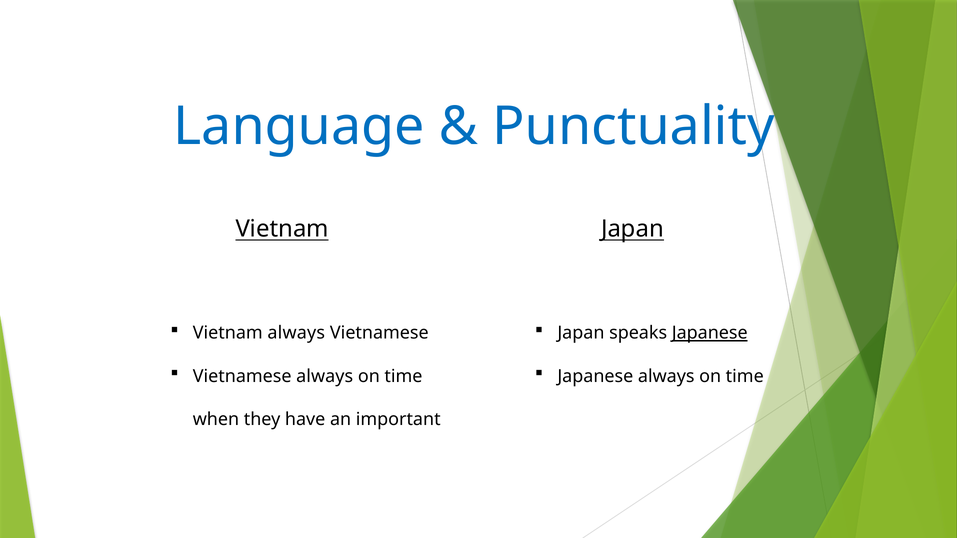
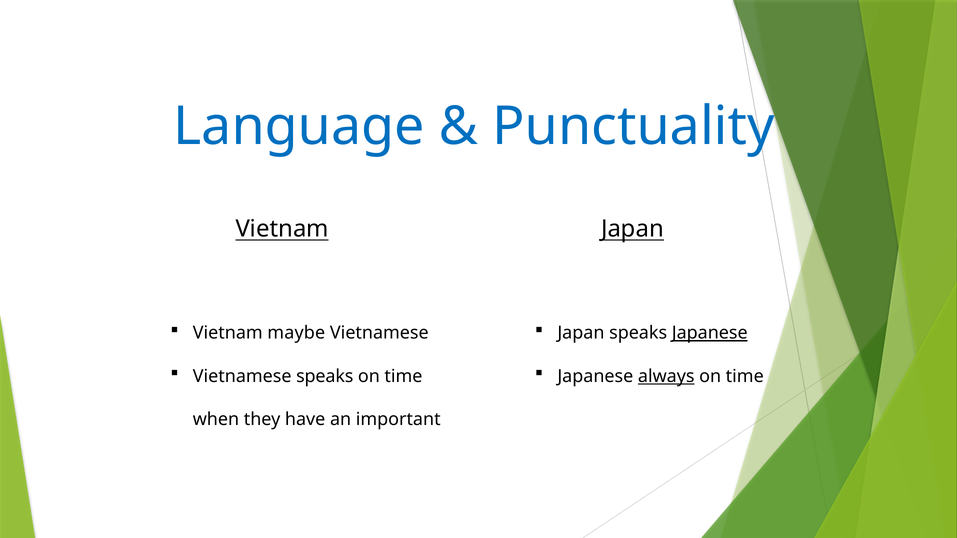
Vietnam always: always -> maybe (296, 333)
Vietnamese always: always -> speaks (325, 376)
always underline: none -> present (666, 376)
